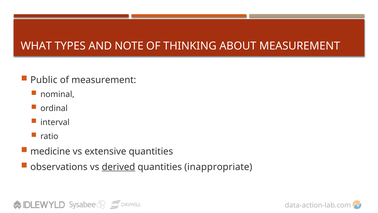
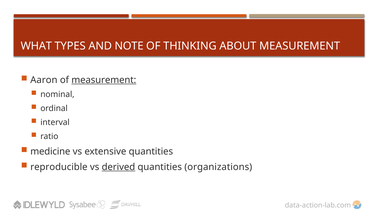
Public: Public -> Aaron (44, 80)
measurement underline: none -> present (104, 80)
observations: observations -> reproducible (59, 167)
inappropriate: inappropriate -> organizations (218, 167)
